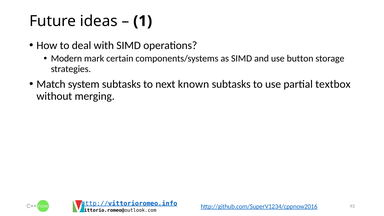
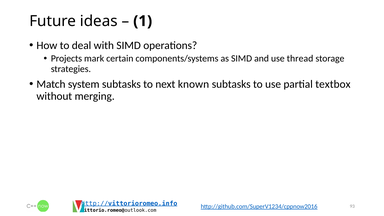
Modern: Modern -> Projects (66, 59)
button: button -> thread (300, 59)
